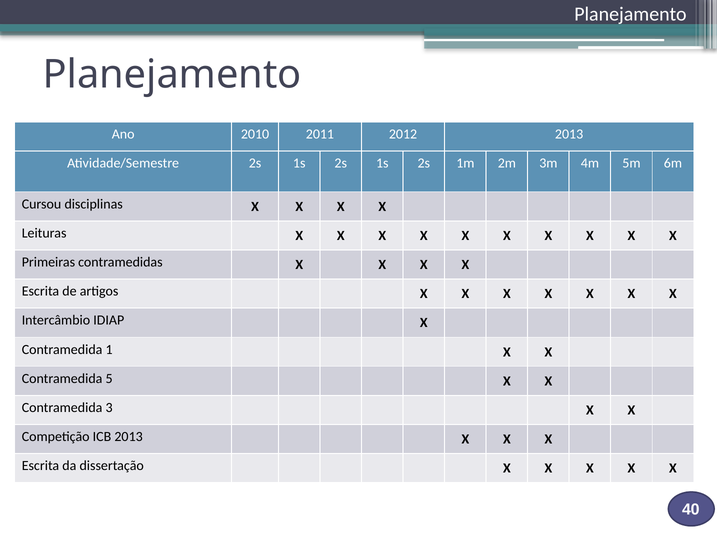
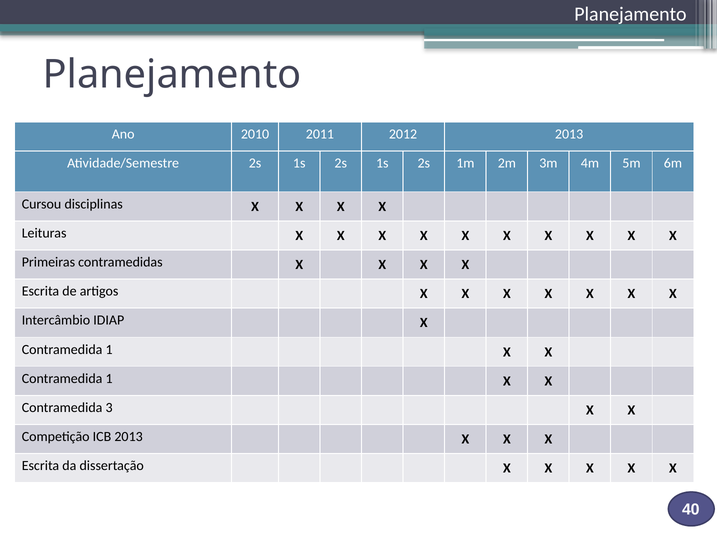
5: 5 -> 1 (109, 378)
